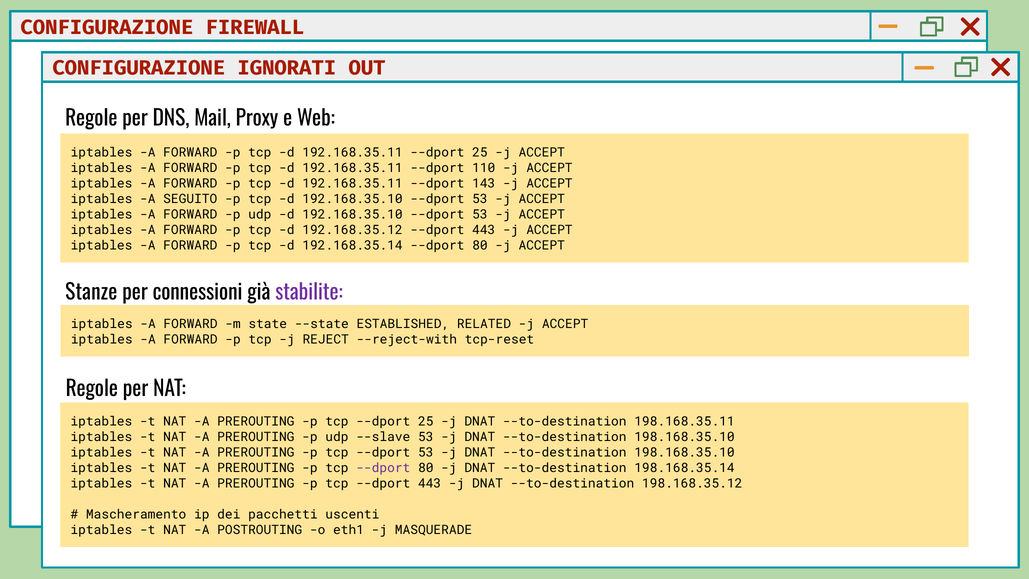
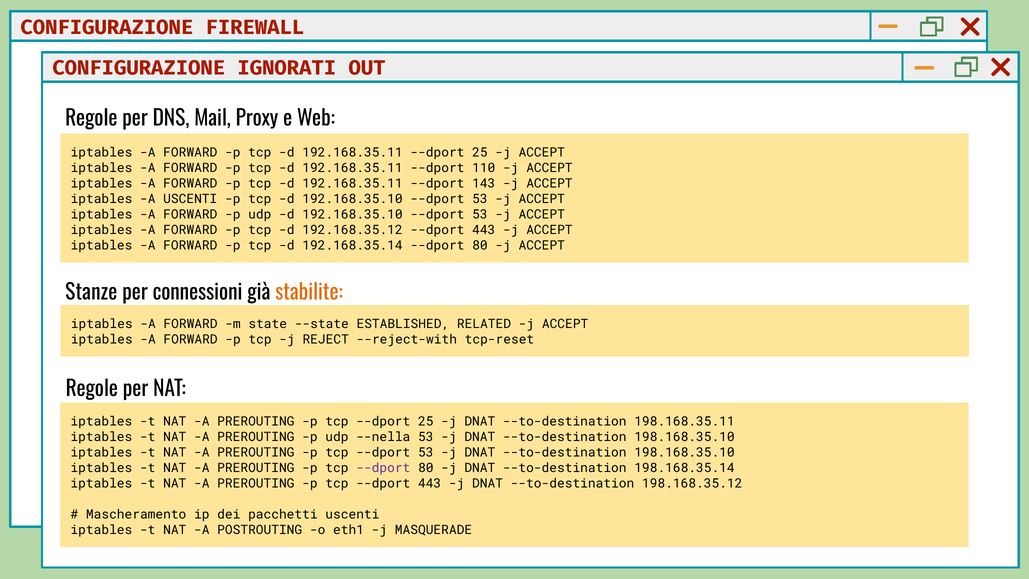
A SEGUITO: SEGUITO -> USCENTI (190, 199)
stabilite colour: purple -> orange (309, 292)
--slave: --slave -> --nella (383, 437)
